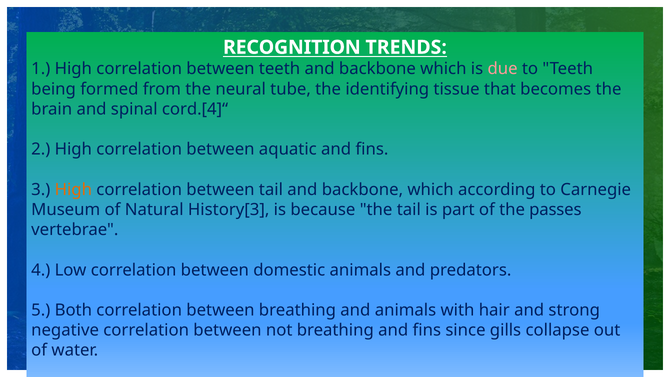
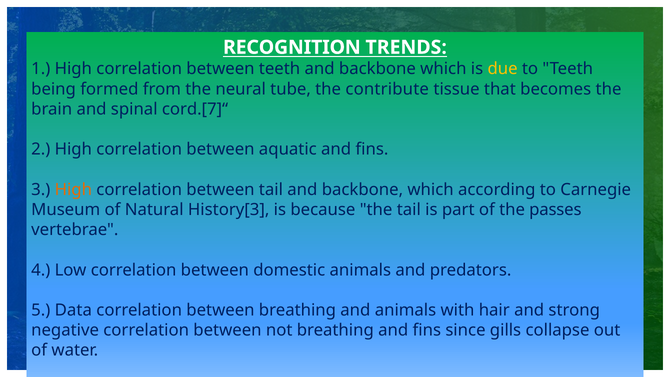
due colour: pink -> yellow (503, 69)
identifying: identifying -> contribute (387, 89)
cord.[4]“: cord.[4]“ -> cord.[7]“ (195, 109)
Both: Both -> Data (73, 310)
